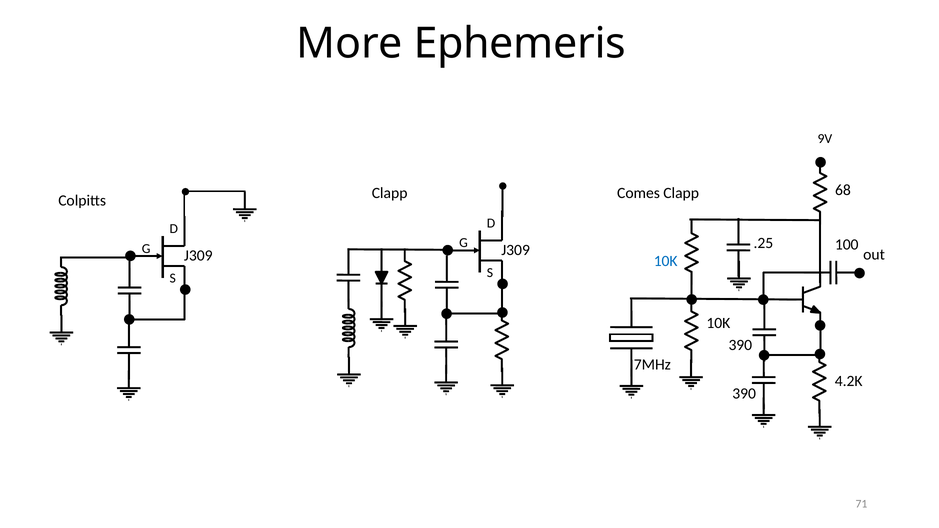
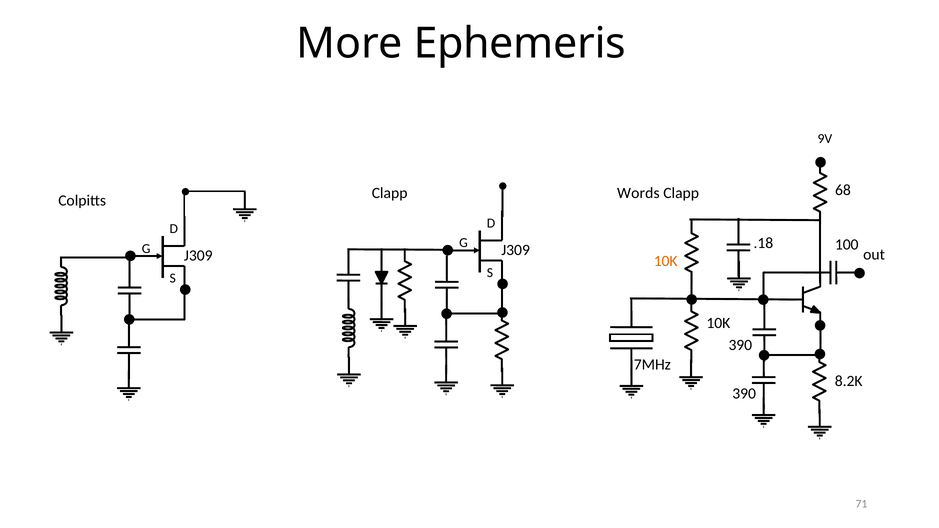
Comes: Comes -> Words (638, 193)
.25: .25 -> .18 (763, 243)
10K colour: blue -> orange (666, 261)
4.2K: 4.2K -> 8.2K (849, 381)
